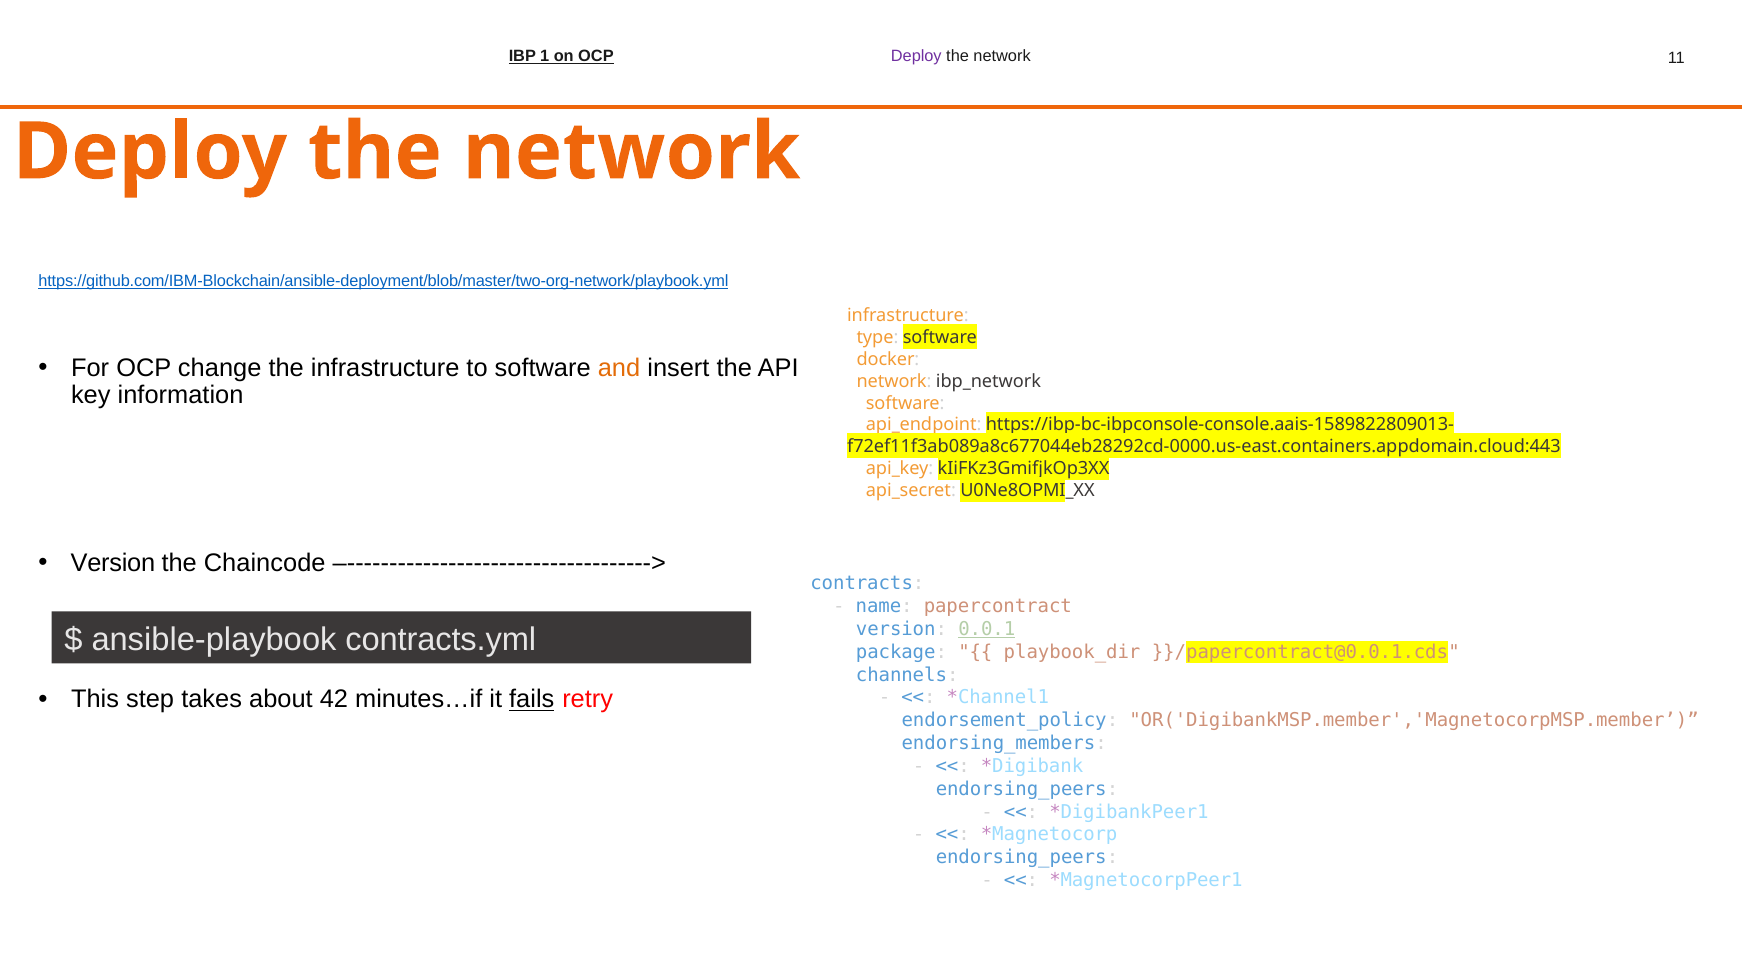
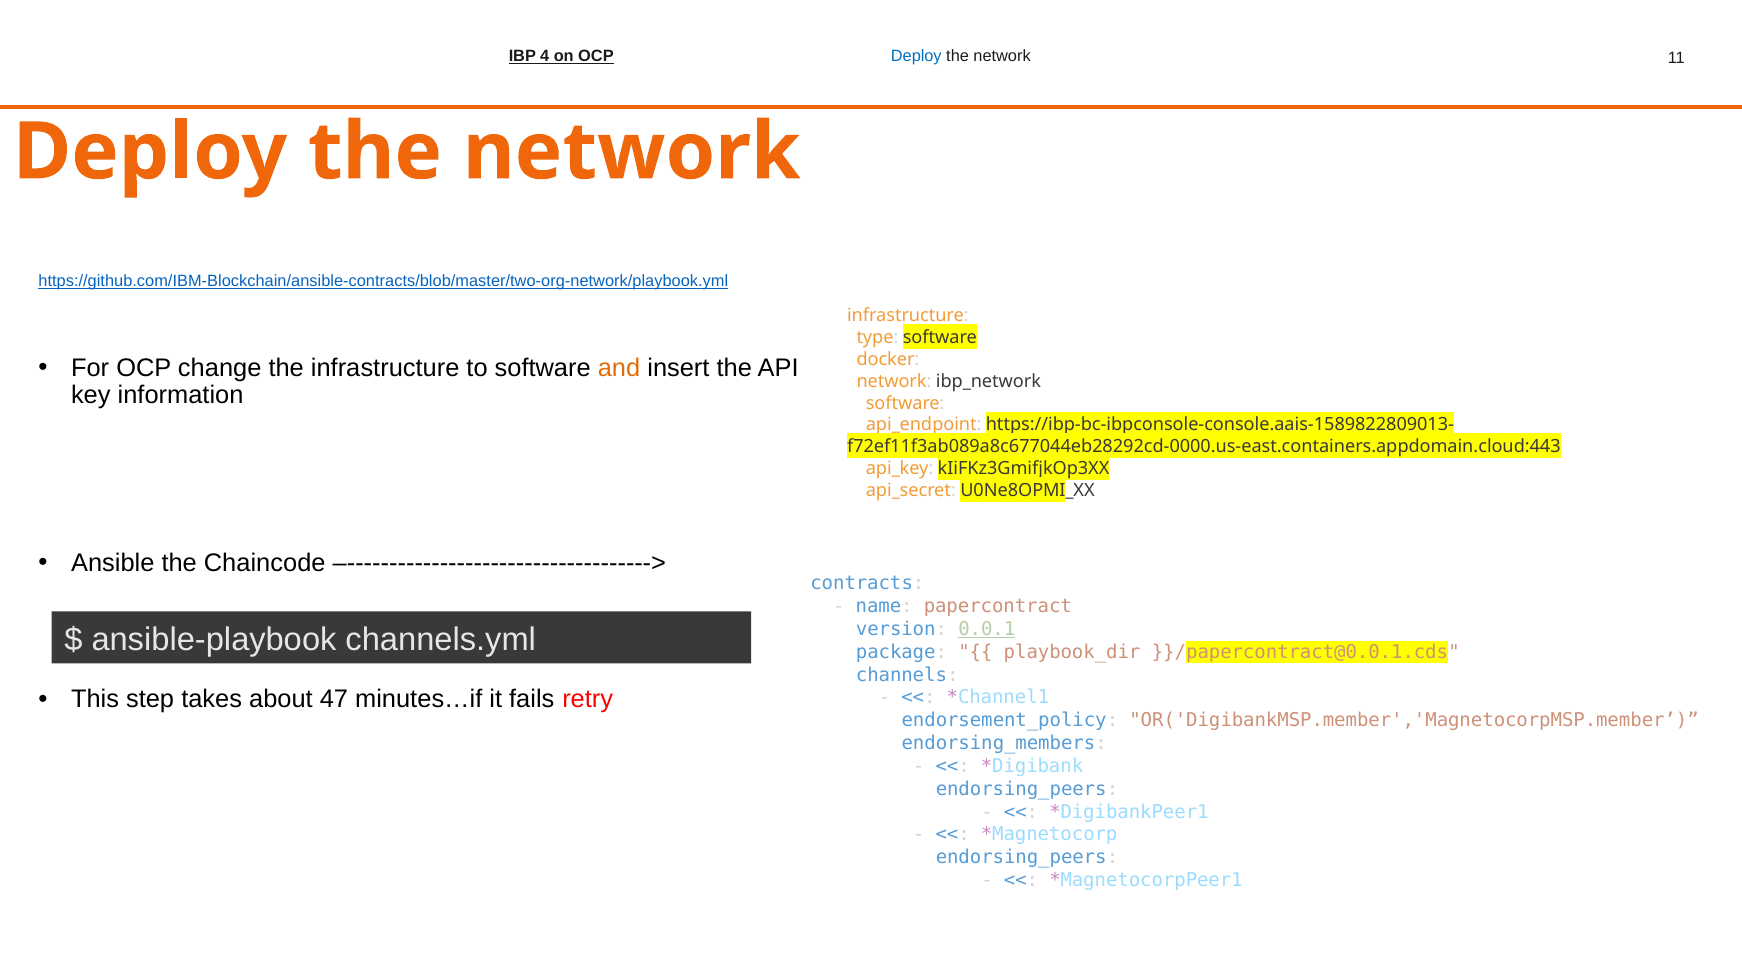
1: 1 -> 4 (545, 57)
Deploy colour: purple -> blue (916, 57)
https://github.com/IBM-Blockchain/ansible-deployment/blob/master/two-org-network/playbook.yml: https://github.com/IBM-Blockchain/ansible-deployment/blob/master/two-org-network/playbook.yml -> https://github.com/IBM-Blockchain/ansible-contracts/blob/master/two-org-network/playbook.yml (383, 281)
Version: Version -> Ansible (113, 563)
contracts.yml: contracts.yml -> channels.yml (441, 640)
42: 42 -> 47 (334, 699)
fails underline: present -> none (532, 699)
